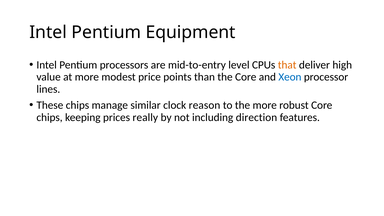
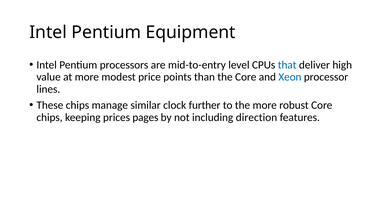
that colour: orange -> blue (287, 65)
reason: reason -> further (205, 105)
really: really -> pages (145, 117)
